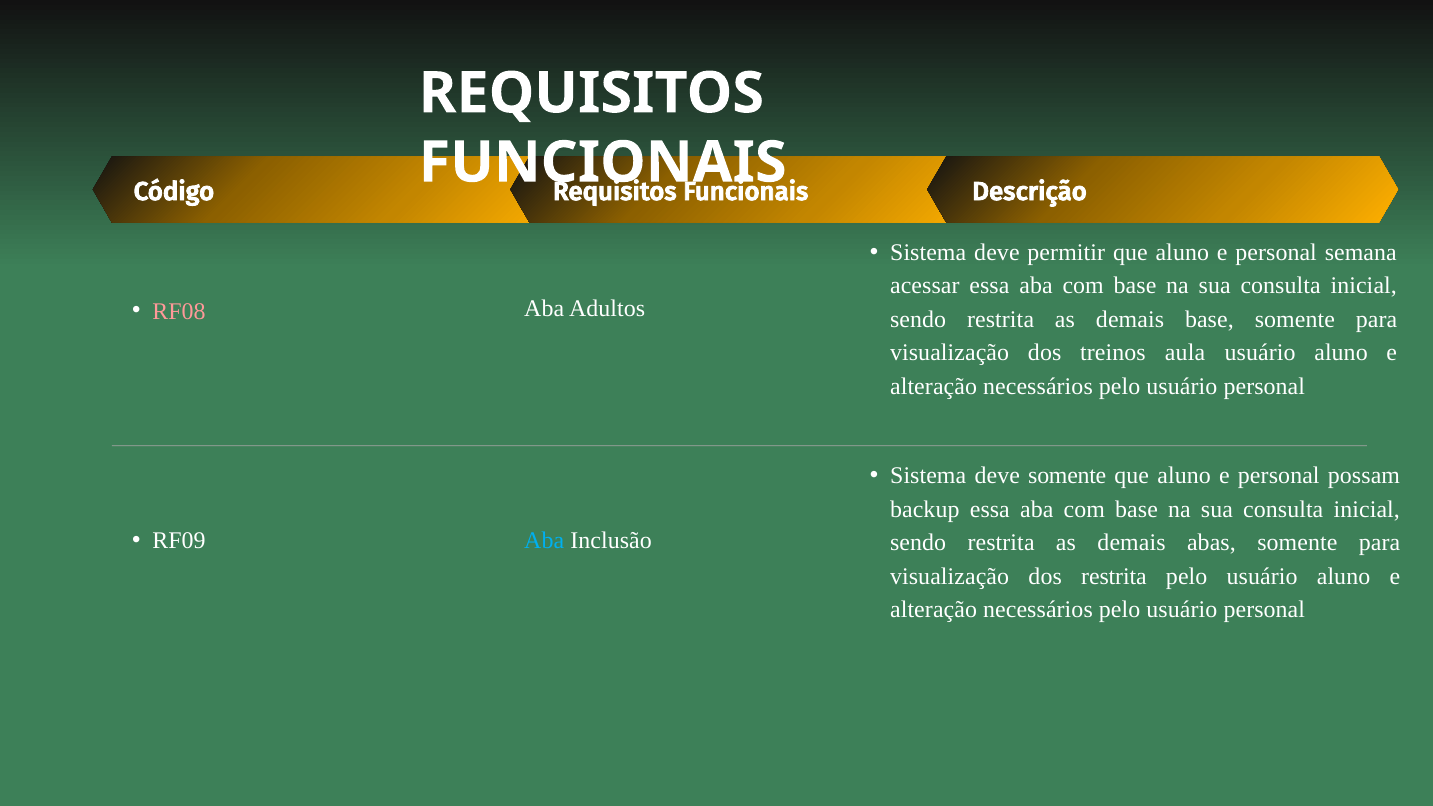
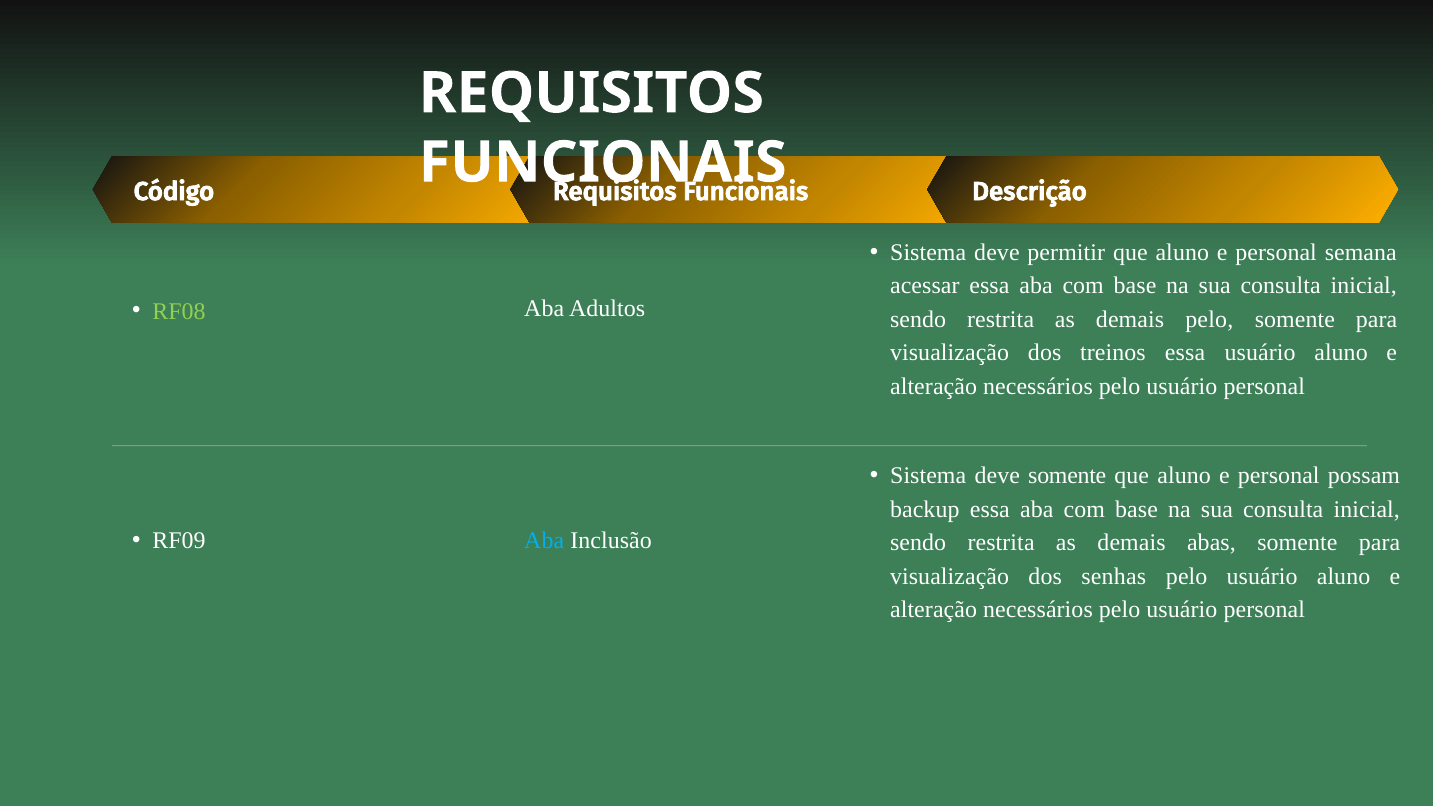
RF08 colour: pink -> light green (179, 311)
demais base: base -> pelo (1209, 320)
treinos aula: aula -> essa (1185, 353)
dos restrita: restrita -> senhas (1114, 576)
